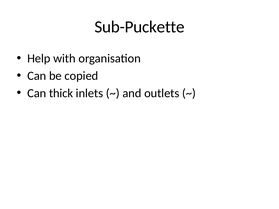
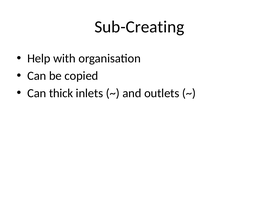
Sub-Puckette: Sub-Puckette -> Sub-Creating (139, 27)
